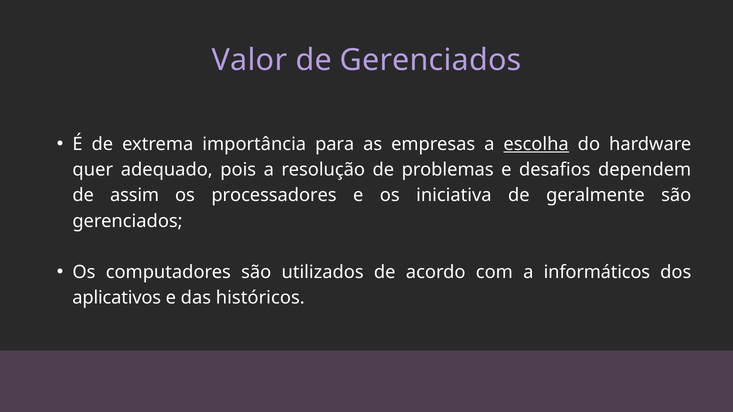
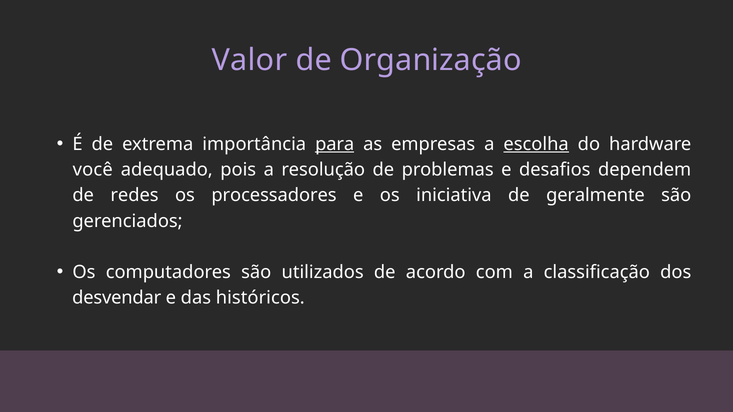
de Gerenciados: Gerenciados -> Organização (431, 60)
para underline: none -> present (335, 144)
quer: quer -> você (93, 170)
assim: assim -> redes (135, 196)
informáticos: informáticos -> classificação (597, 273)
aplicativos: aplicativos -> desvendar (117, 298)
